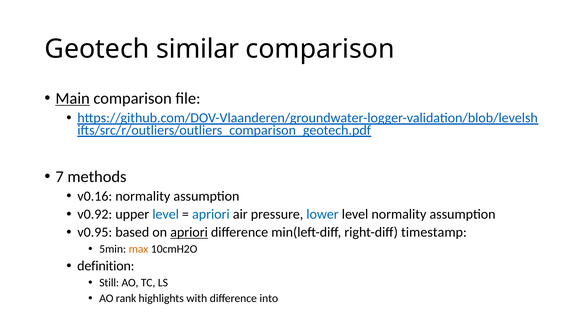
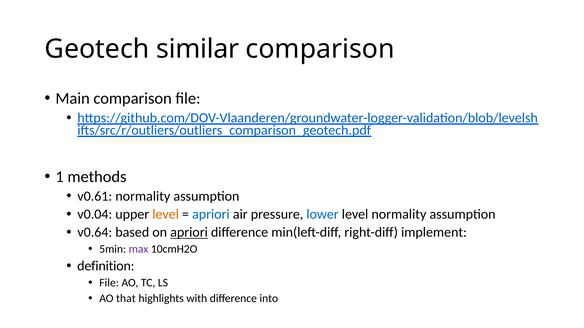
Main underline: present -> none (73, 98)
7: 7 -> 1 (60, 177)
v0.16: v0.16 -> v0.61 (95, 196)
v0.92: v0.92 -> v0.04 (95, 215)
level colour: blue -> orange (166, 215)
v0.95: v0.95 -> v0.64 (95, 233)
timestamp: timestamp -> implement (434, 233)
max colour: orange -> purple (139, 250)
Still: Still -> File (109, 283)
rank: rank -> that (126, 299)
